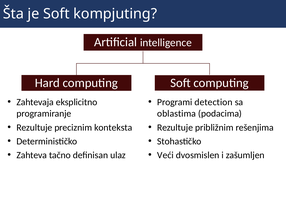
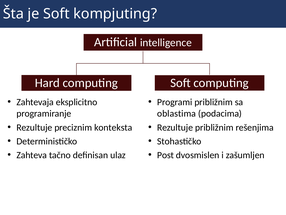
Programi detection: detection -> približnim (214, 102)
Veći: Veći -> Post (166, 155)
